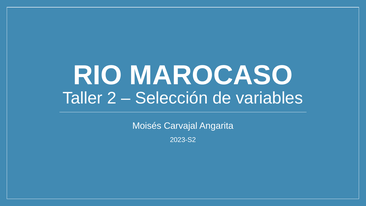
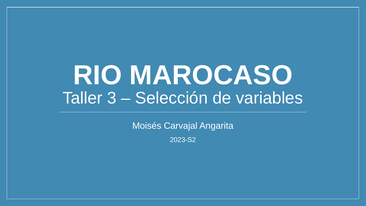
2: 2 -> 3 (112, 98)
